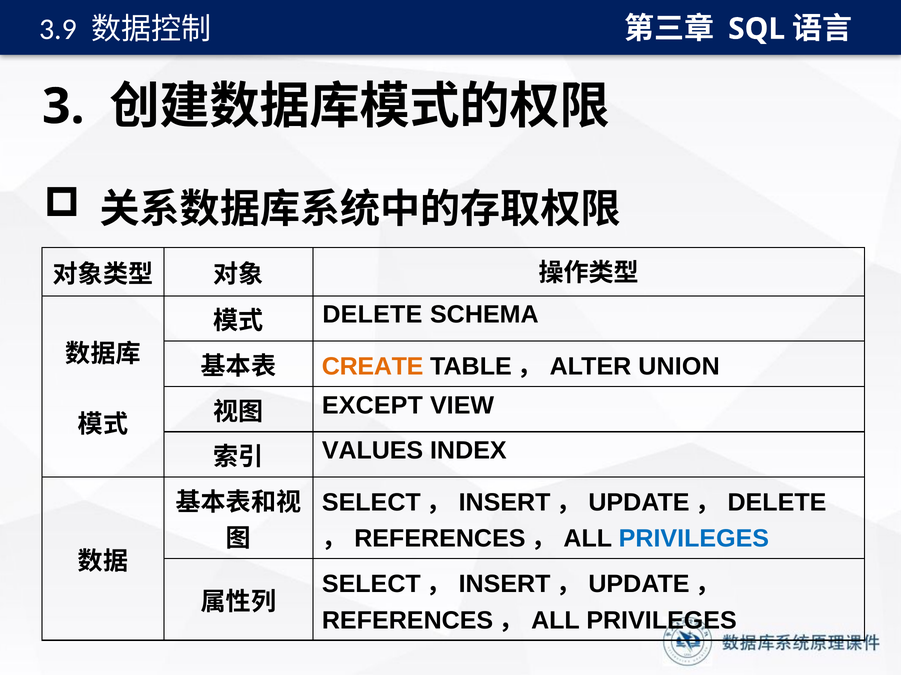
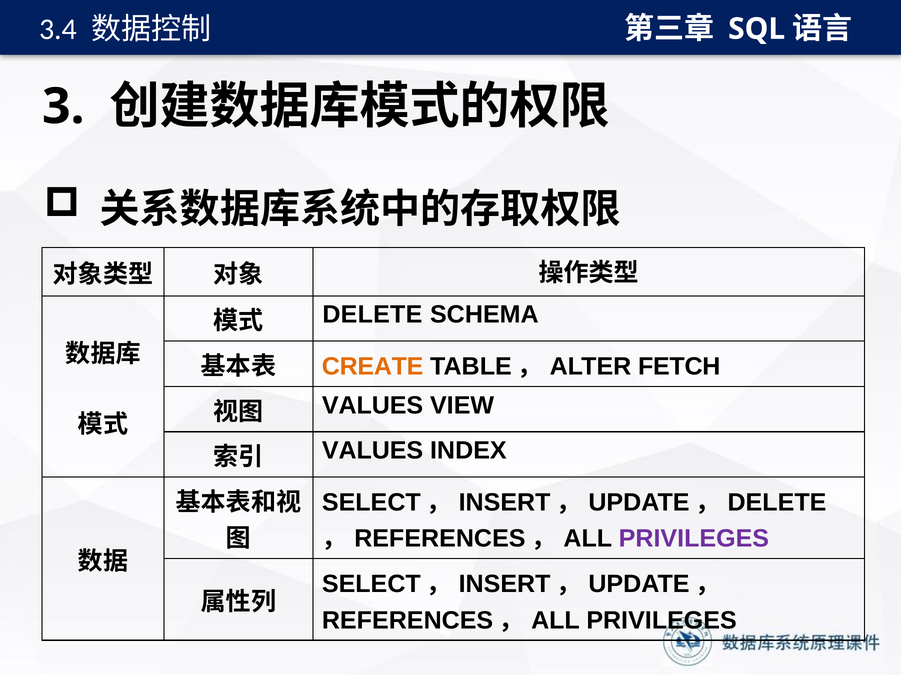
3.9: 3.9 -> 3.4 (58, 29)
UNION: UNION -> FETCH (679, 367)
EXCEPT: EXCEPT -> VALUES (373, 406)
PRIVILEGES colour: blue -> purple (694, 539)
